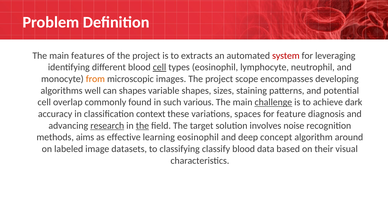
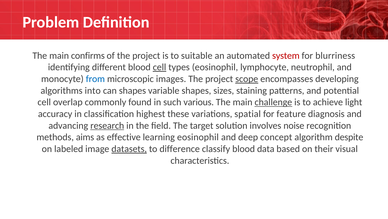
features: features -> confirms (88, 55)
extracts: extracts -> suitable (197, 55)
leveraging: leveraging -> blurriness (335, 55)
from colour: orange -> blue (95, 79)
scope underline: none -> present (247, 79)
well: well -> into (93, 90)
dark: dark -> light (354, 102)
context: context -> highest (151, 114)
spaces: spaces -> spatial (248, 114)
the underline: present -> none (142, 125)
around: around -> despite (349, 137)
datasets underline: none -> present (129, 149)
classifying: classifying -> difference (180, 149)
